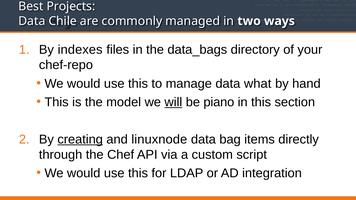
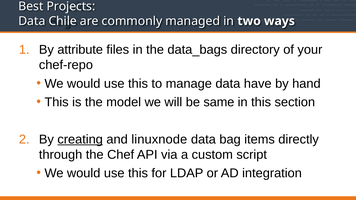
indexes: indexes -> attribute (80, 50)
what: what -> have (258, 84)
will underline: present -> none (173, 102)
piano: piano -> same (219, 102)
